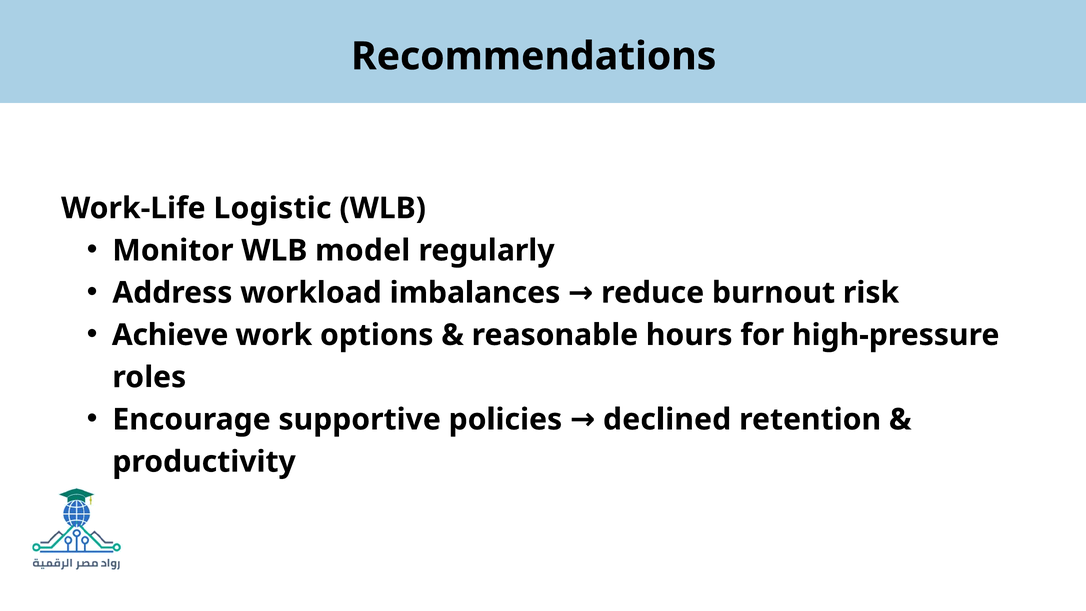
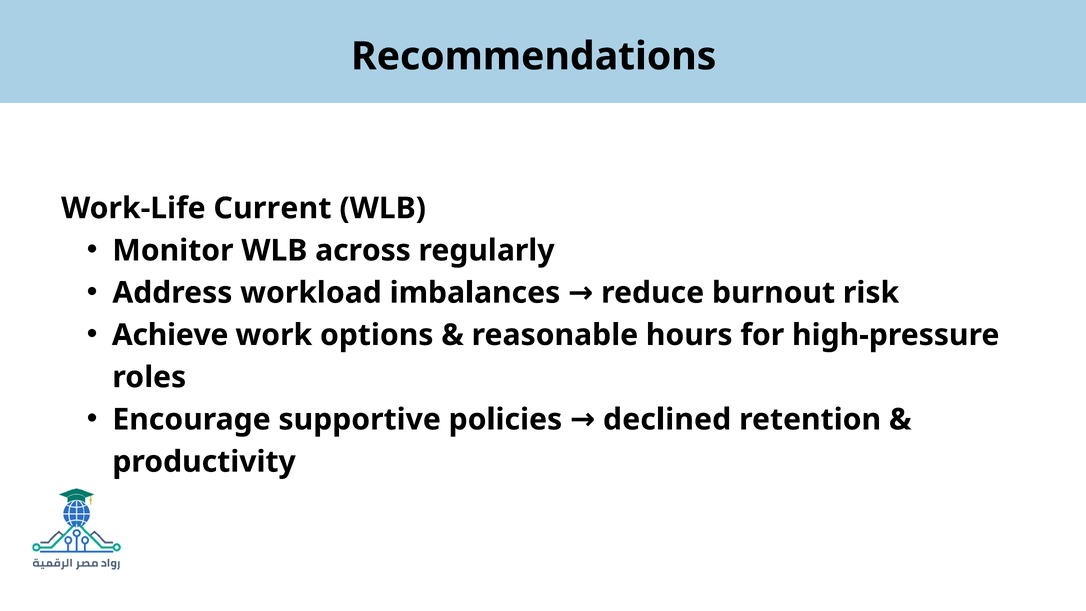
Logistic: Logistic -> Current (272, 208)
model: model -> across (363, 250)
